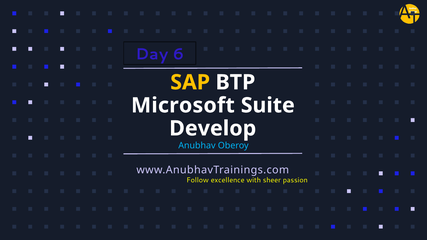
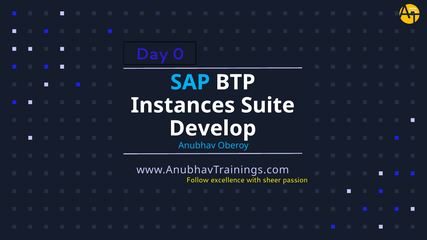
6: 6 -> 0 (178, 54)
SAP colour: yellow -> light blue (190, 82)
Microsoft: Microsoft -> Instances (183, 105)
